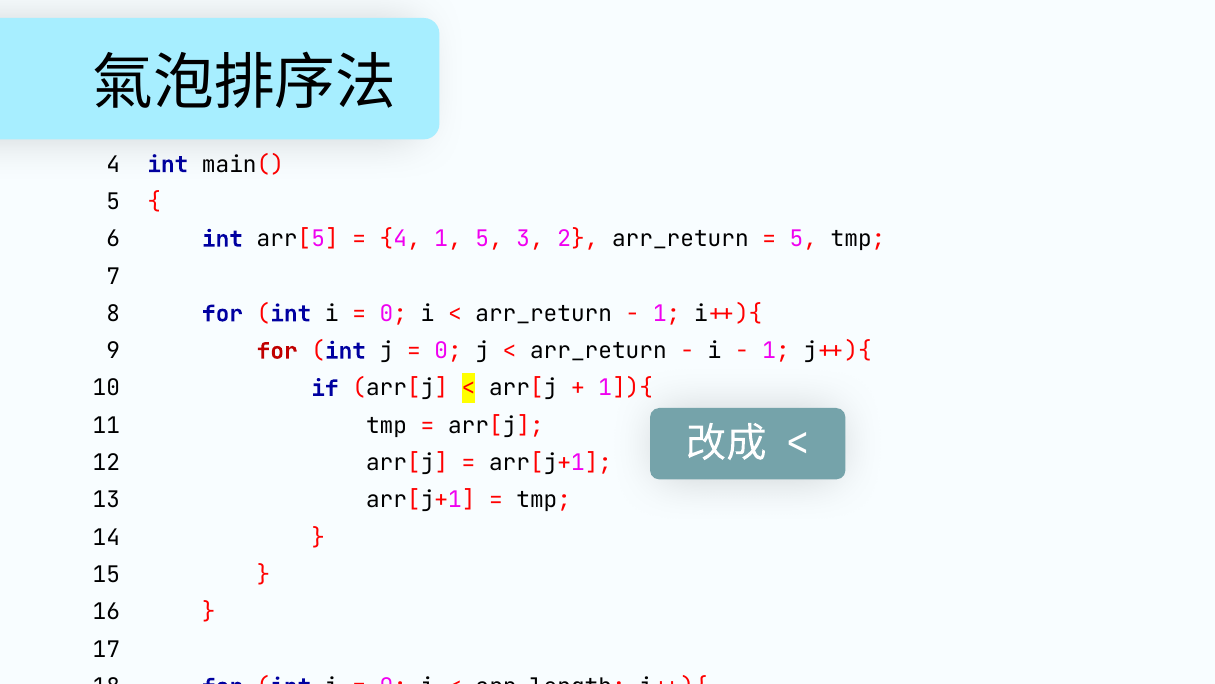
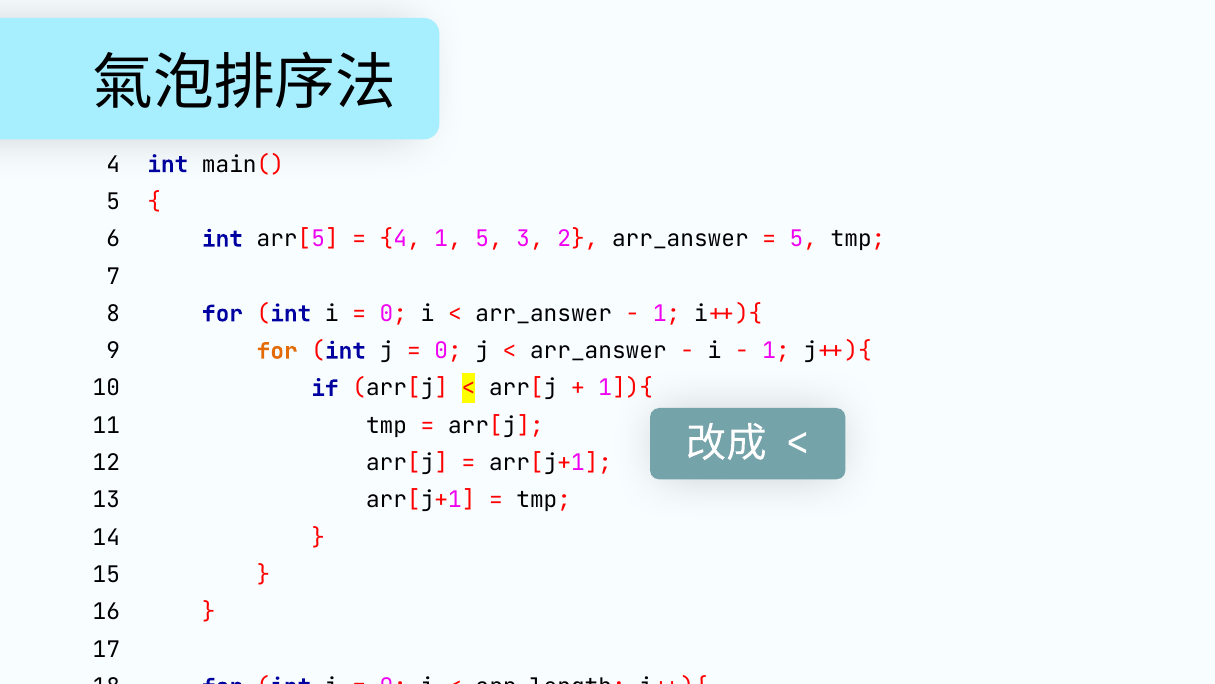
2 arr_return: arr_return -> arr_answer (680, 239)
arr_return: arr_return -> arr_answer (544, 314)
for colour: red -> orange (277, 351)
arr_return: arr_return -> arr_answer (598, 351)
